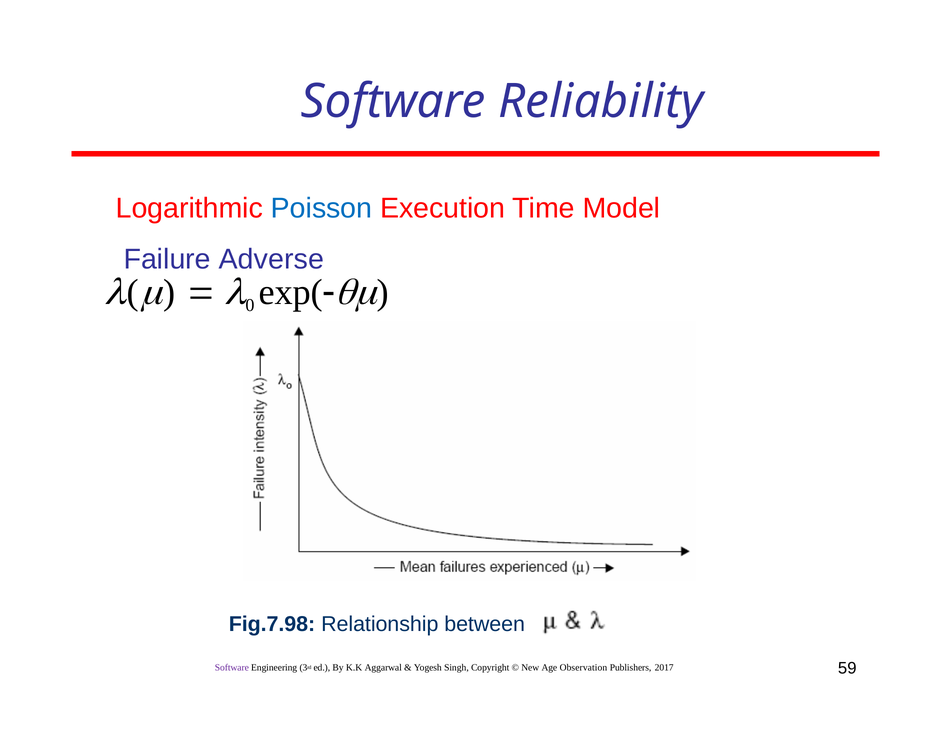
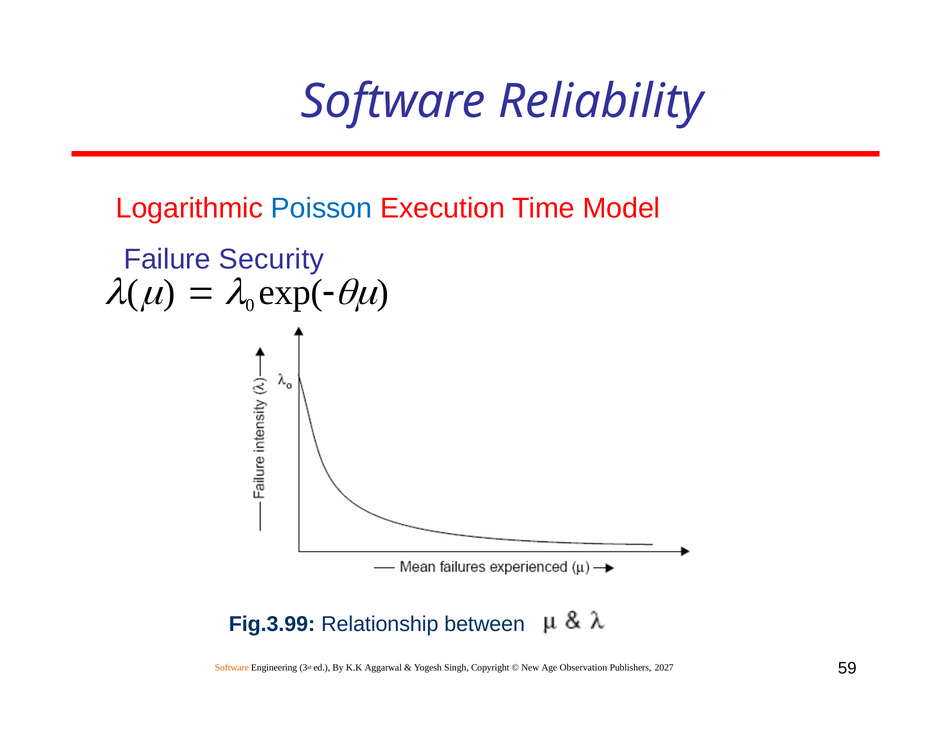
Adverse: Adverse -> Security (271, 259)
Fig.7.98: Fig.7.98 -> Fig.3.99 (272, 624)
Software colour: purple -> orange (232, 668)
2017: 2017 -> 2027 (664, 668)
